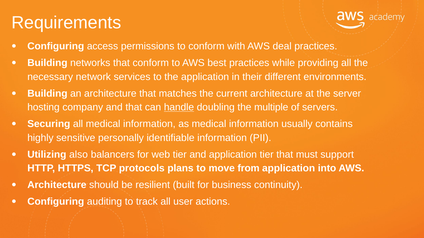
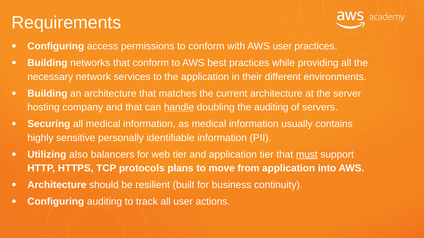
AWS deal: deal -> user (282, 46)
the multiple: multiple -> auditing (271, 107)
must underline: none -> present (307, 155)
